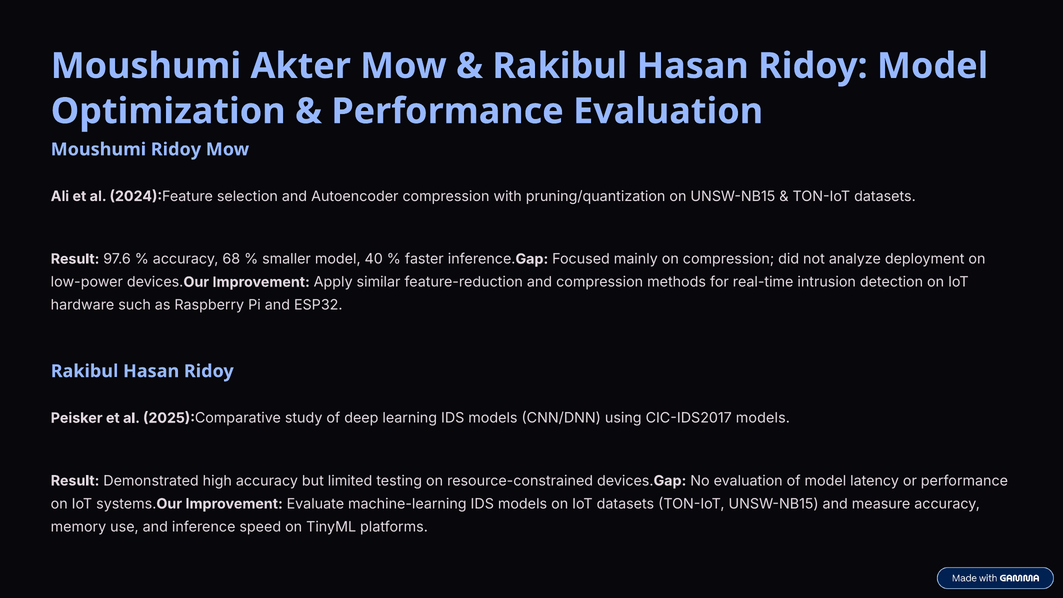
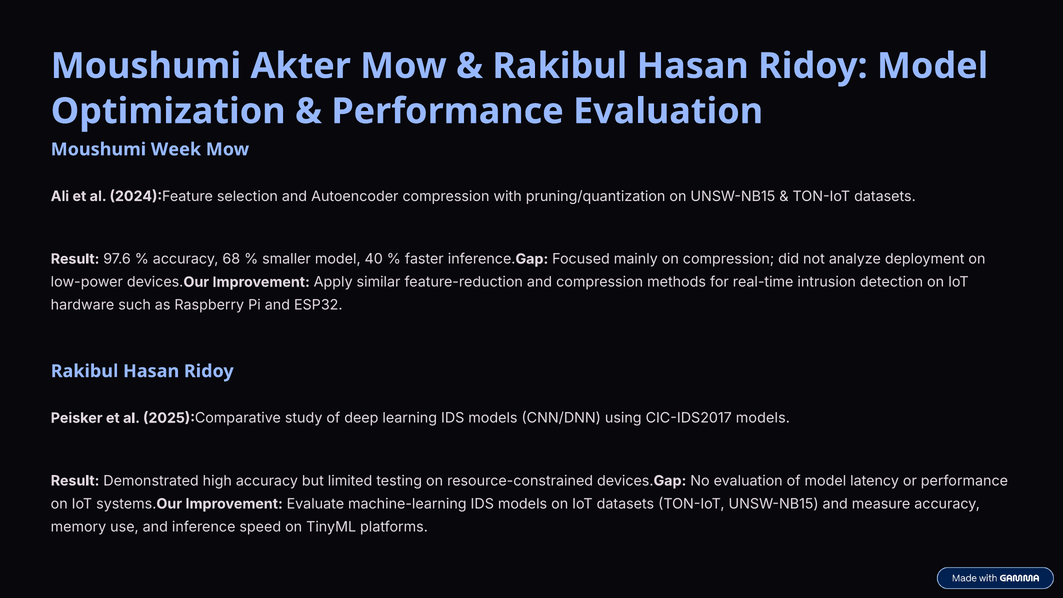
Moushumi Ridoy: Ridoy -> Week (176, 149)
